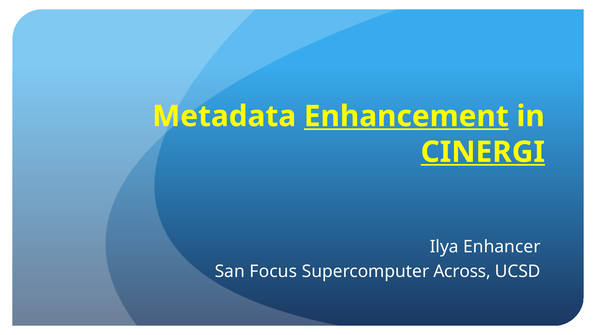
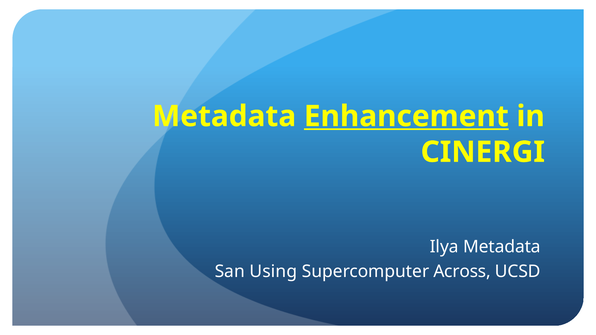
CINERGI underline: present -> none (483, 152)
Ilya Enhancer: Enhancer -> Metadata (502, 247)
Focus: Focus -> Using (273, 272)
